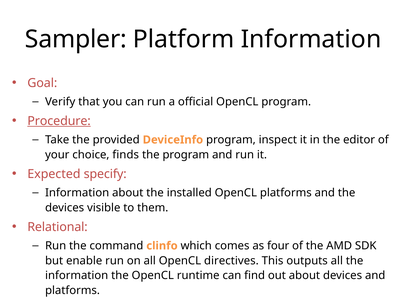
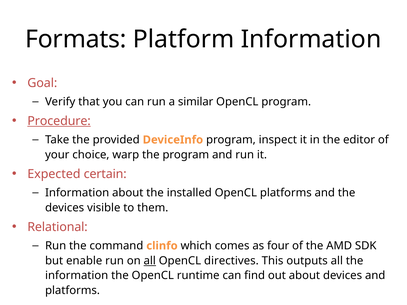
Sampler: Sampler -> Formats (76, 39)
official: official -> similar (196, 102)
finds: finds -> warp (126, 155)
specify: specify -> certain (105, 174)
all underline: none -> present (150, 261)
